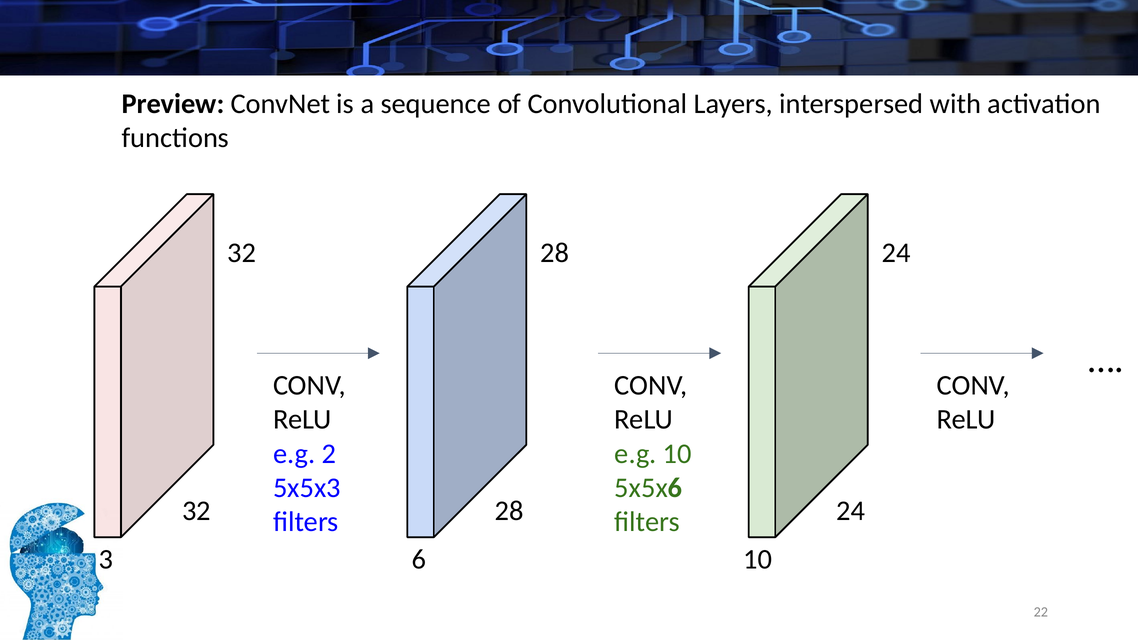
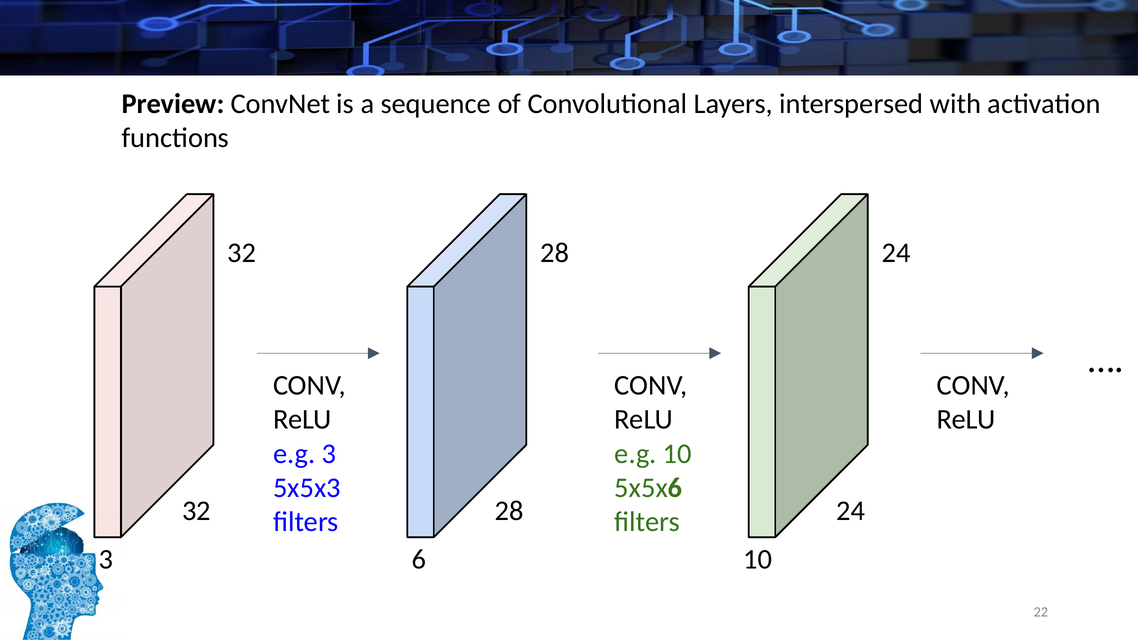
e.g 2: 2 -> 3 (329, 454)
